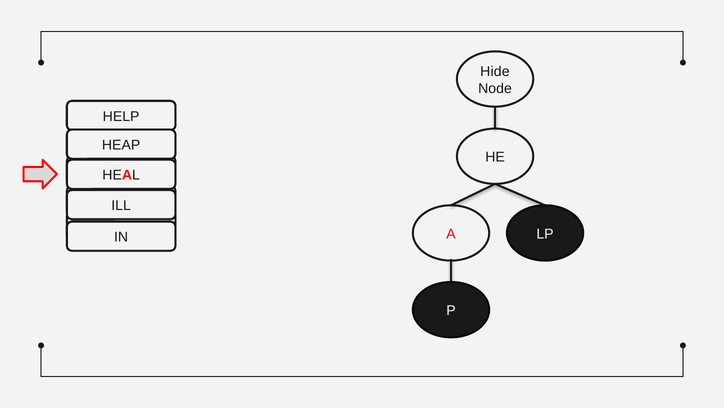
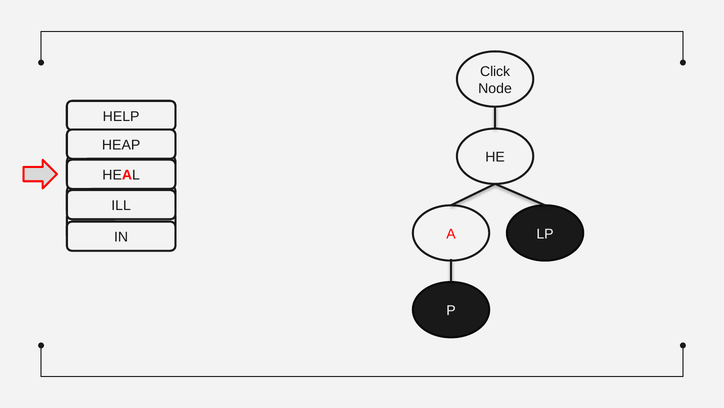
Hide: Hide -> Click (495, 71)
